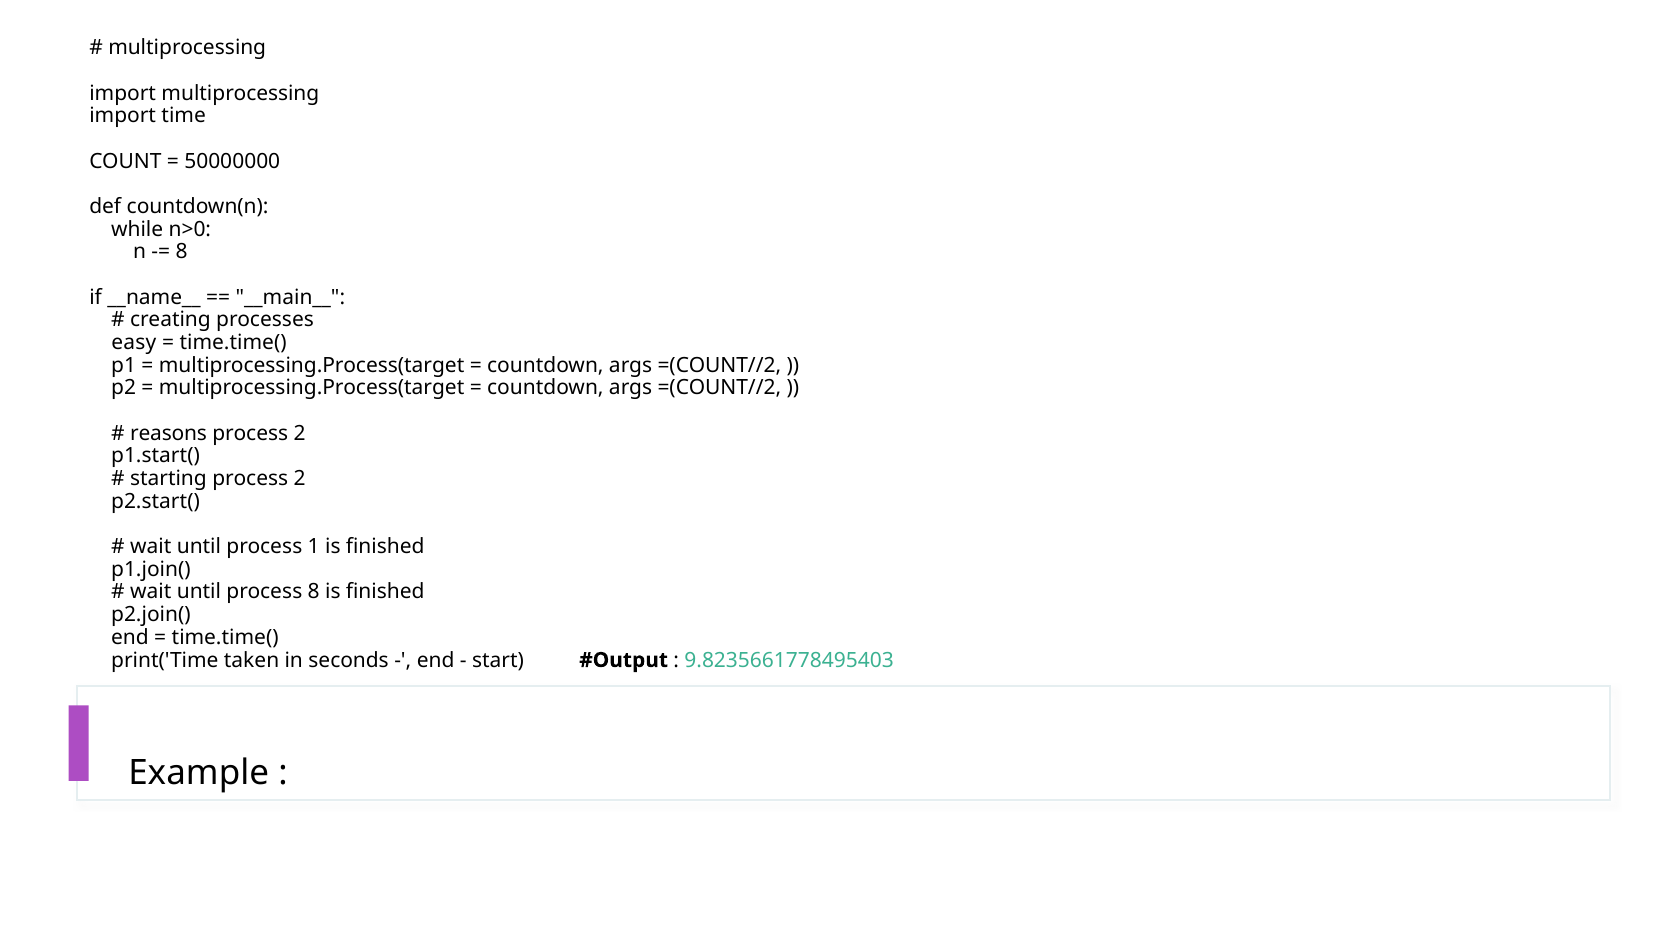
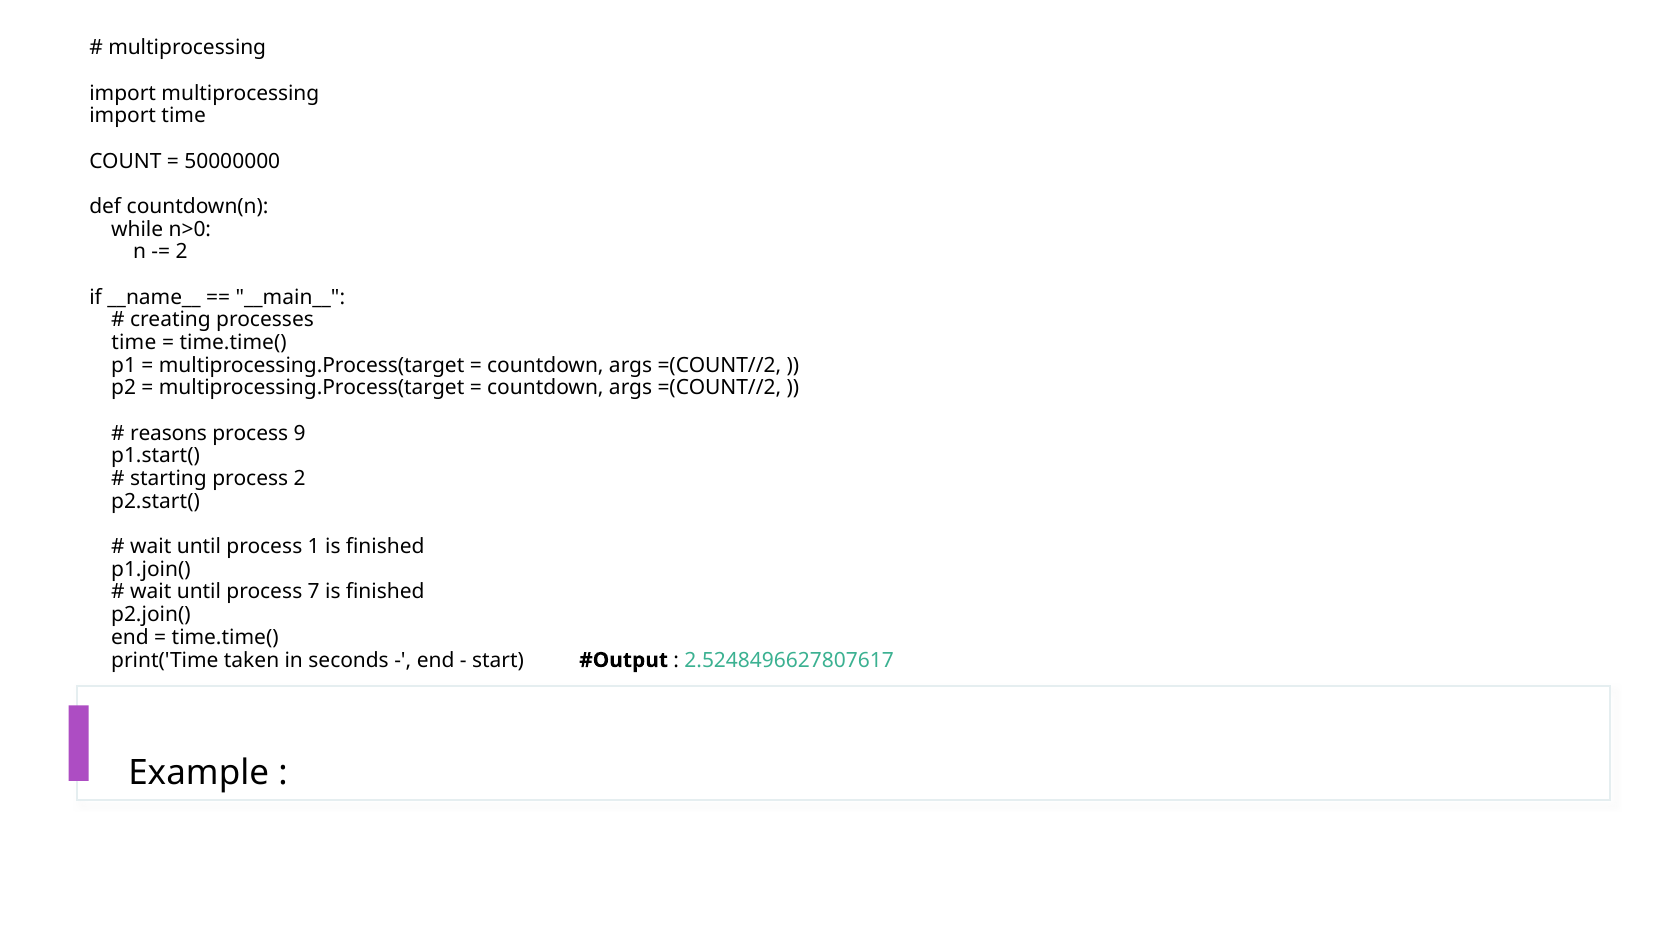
8: 8 -> 2 (182, 252)
easy: easy -> time (134, 342)
2: 2 -> 9 (300, 433)
process 8: 8 -> 7 (314, 592)
9.8235661778495403: 9.8235661778495403 -> 2.5248496627807617 (789, 660)
